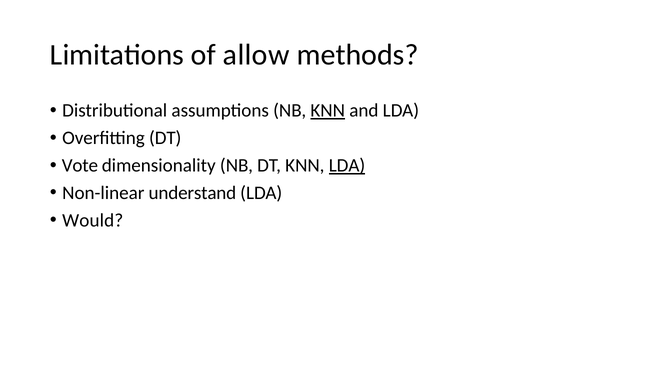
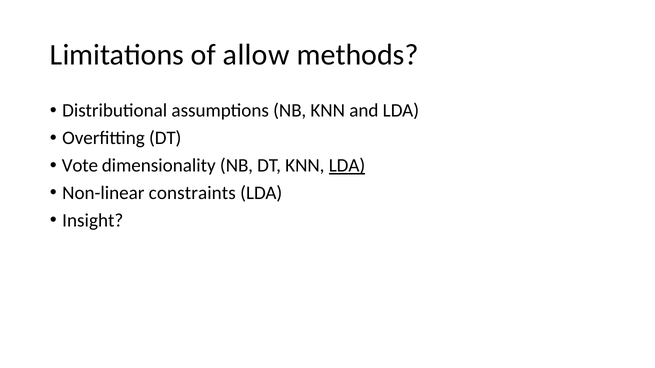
KNN underline: present -> none (328, 111)
understand: understand -> constraints (192, 193)
Would: Would -> Insight (93, 221)
